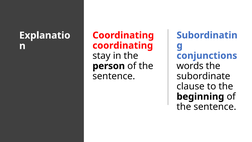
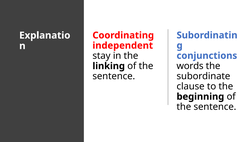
coordinating: coordinating -> independent (123, 45)
person: person -> linking (109, 66)
